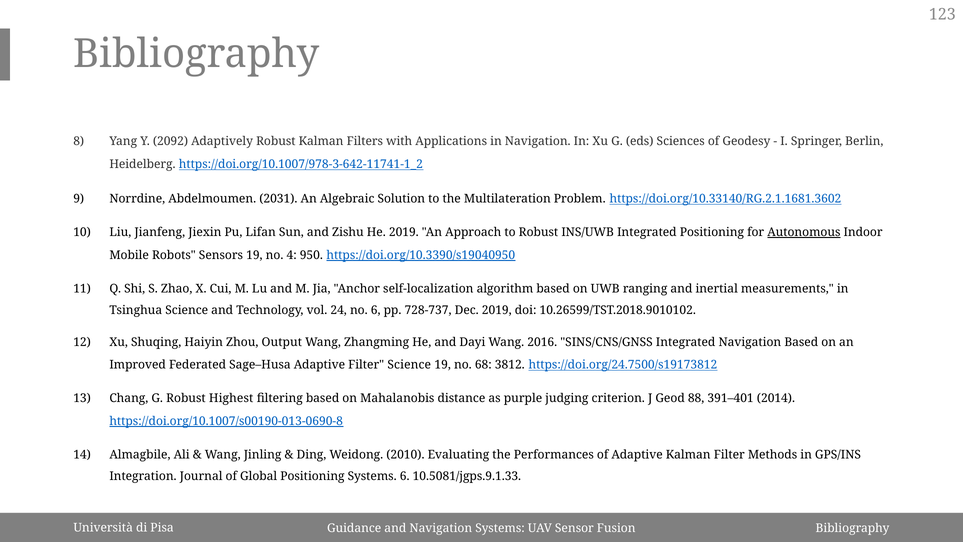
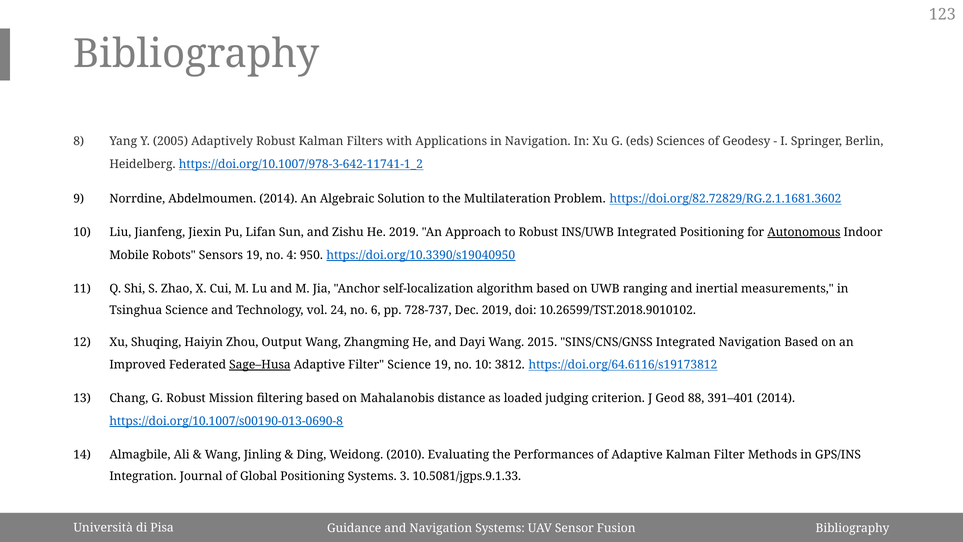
2092: 2092 -> 2005 (170, 141)
Abdelmoumen 2031: 2031 -> 2014 (278, 199)
https://doi.org/10.33140/RG.2.1.1681.3602: https://doi.org/10.33140/RG.2.1.1681.3602 -> https://doi.org/82.72829/RG.2.1.1681.3602 (725, 199)
2016: 2016 -> 2015 (542, 342)
Sage–Husa underline: none -> present (260, 365)
no 68: 68 -> 10 (483, 365)
https://doi.org/24.7500/s19173812: https://doi.org/24.7500/s19173812 -> https://doi.org/64.6116/s19173812 (623, 365)
Highest: Highest -> Mission (231, 398)
purple: purple -> loaded (523, 398)
Systems 6: 6 -> 3 (405, 476)
